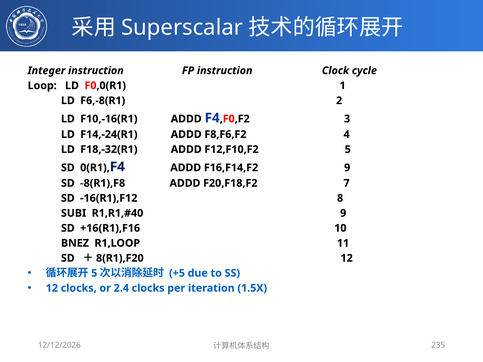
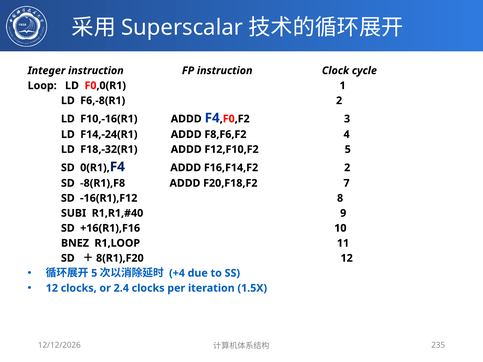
F16,F14,F2 9: 9 -> 2 (347, 168)
+5: +5 -> +4 (177, 273)
